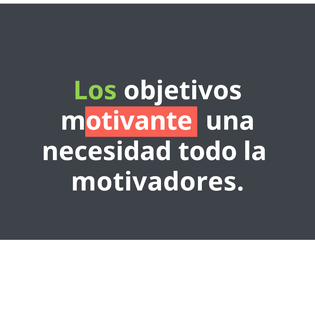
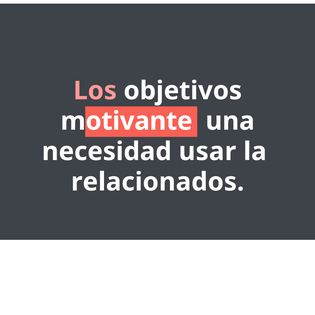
Los colour: light green -> pink (95, 91)
todo: todo -> usar (207, 152)
motivadores: motivadores -> relacionados (158, 182)
